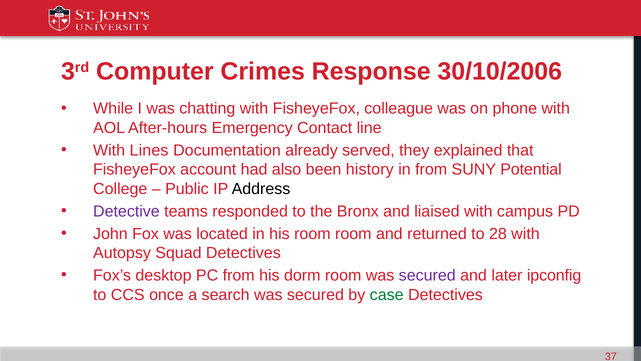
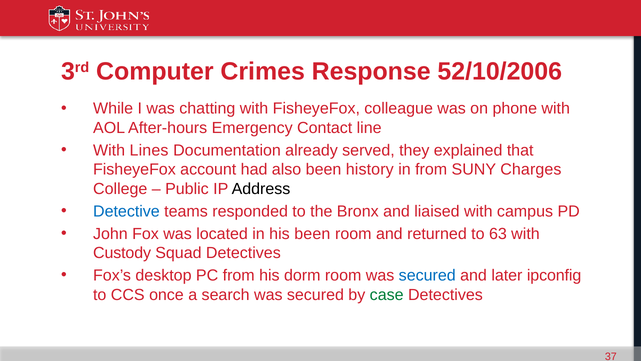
30/10/2006: 30/10/2006 -> 52/10/2006 (500, 72)
Potential: Potential -> Charges (531, 169)
Detective colour: purple -> blue (126, 211)
his room: room -> been (312, 233)
28: 28 -> 63 (498, 233)
Autopsy: Autopsy -> Custody (122, 253)
secured colour: purple -> blue (427, 275)
